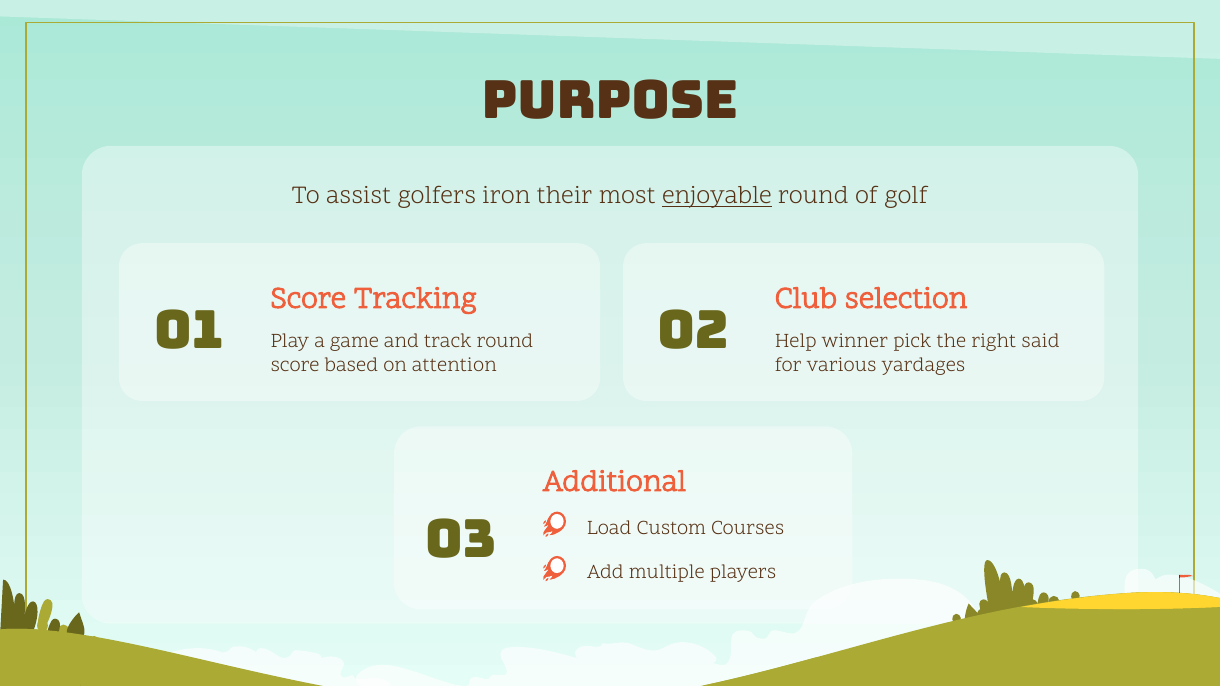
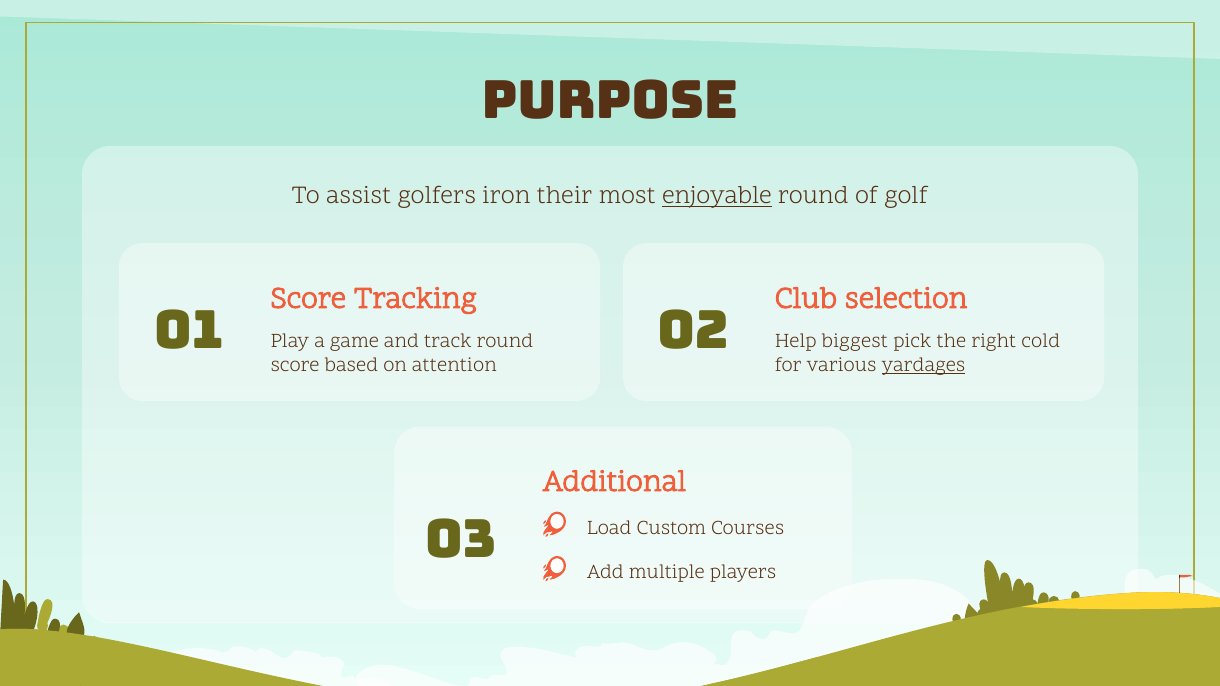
winner: winner -> biggest (855, 340)
said: said -> cold (1041, 340)
yardages underline: none -> present (923, 365)
